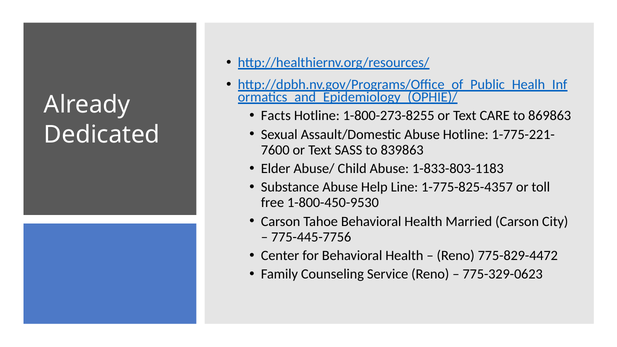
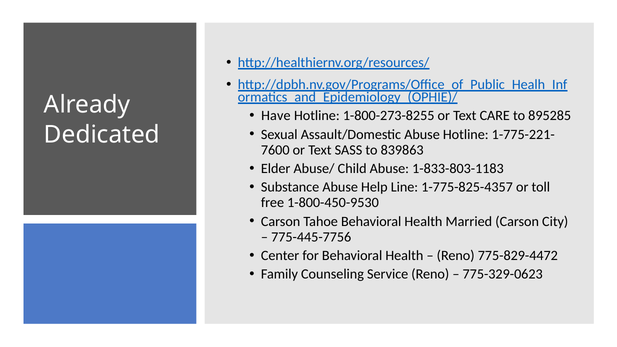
Facts: Facts -> Have (276, 116)
869863: 869863 -> 895285 (550, 116)
